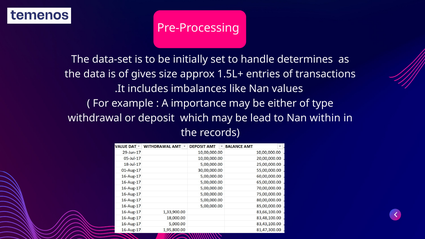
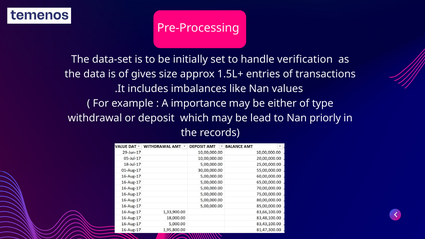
determines: determines -> verification (305, 59)
within: within -> priorly (325, 118)
